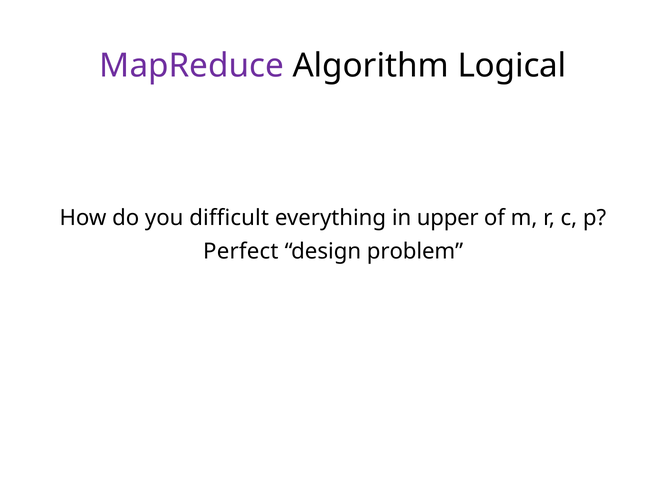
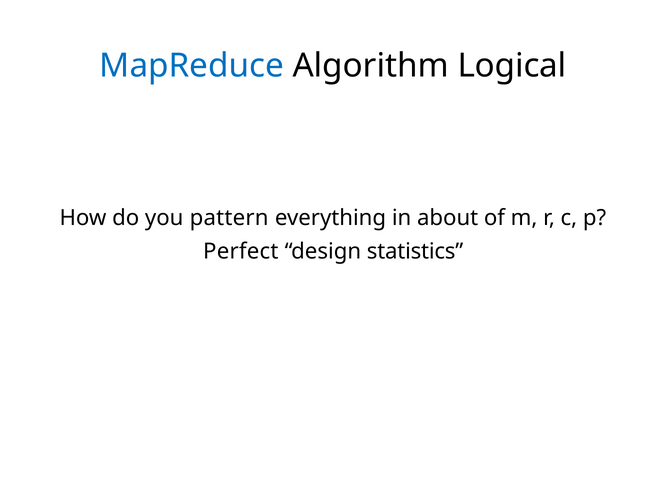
MapReduce colour: purple -> blue (192, 66)
difficult: difficult -> pattern (229, 218)
upper: upper -> about (448, 218)
problem: problem -> statistics (415, 251)
